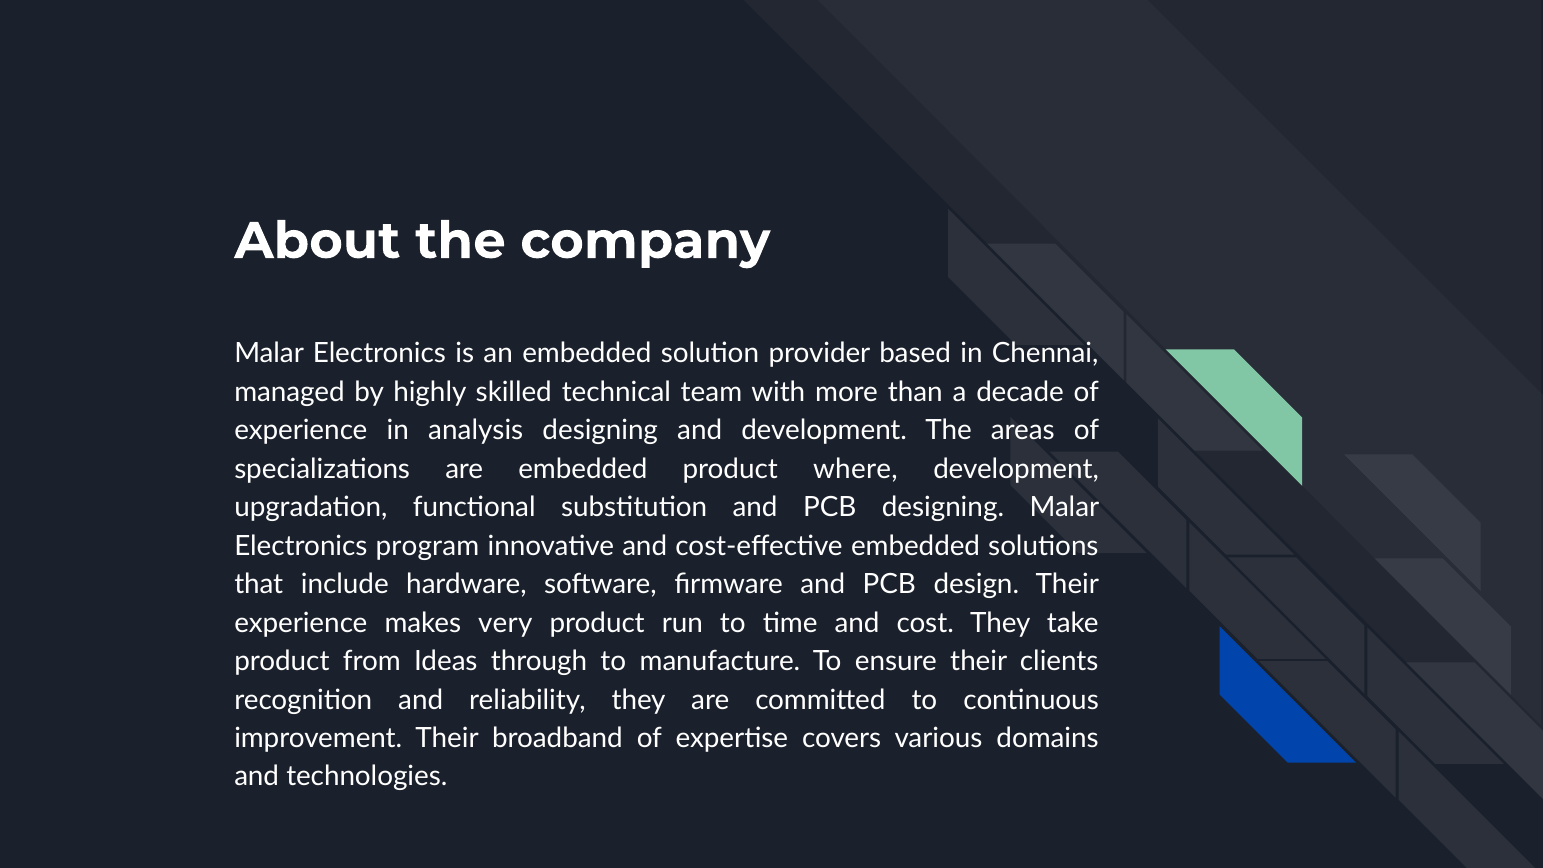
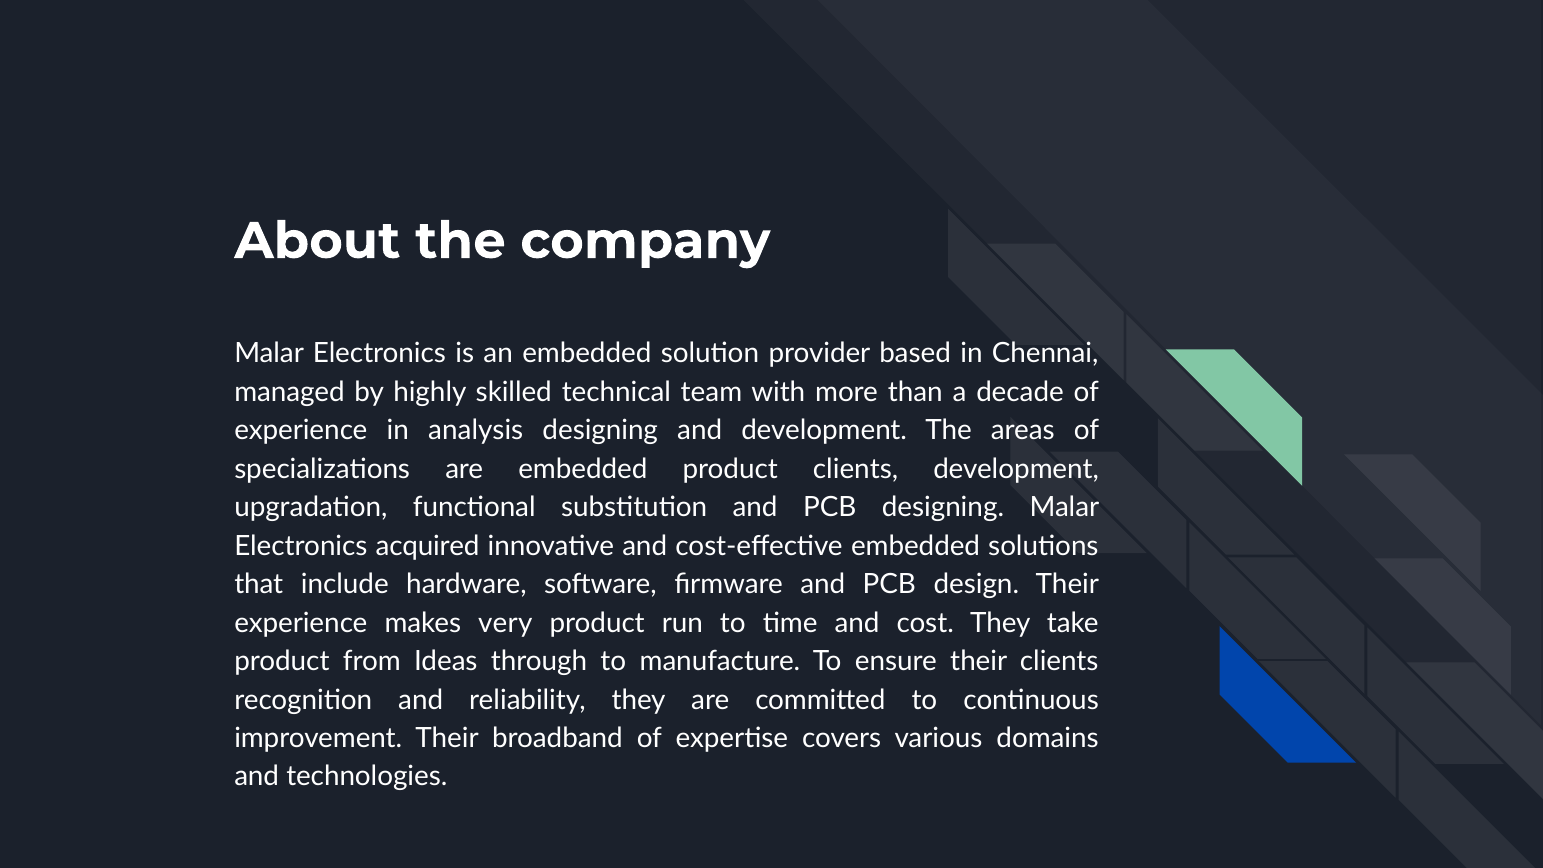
product where: where -> clients (856, 469)
program: program -> acquired (428, 546)
